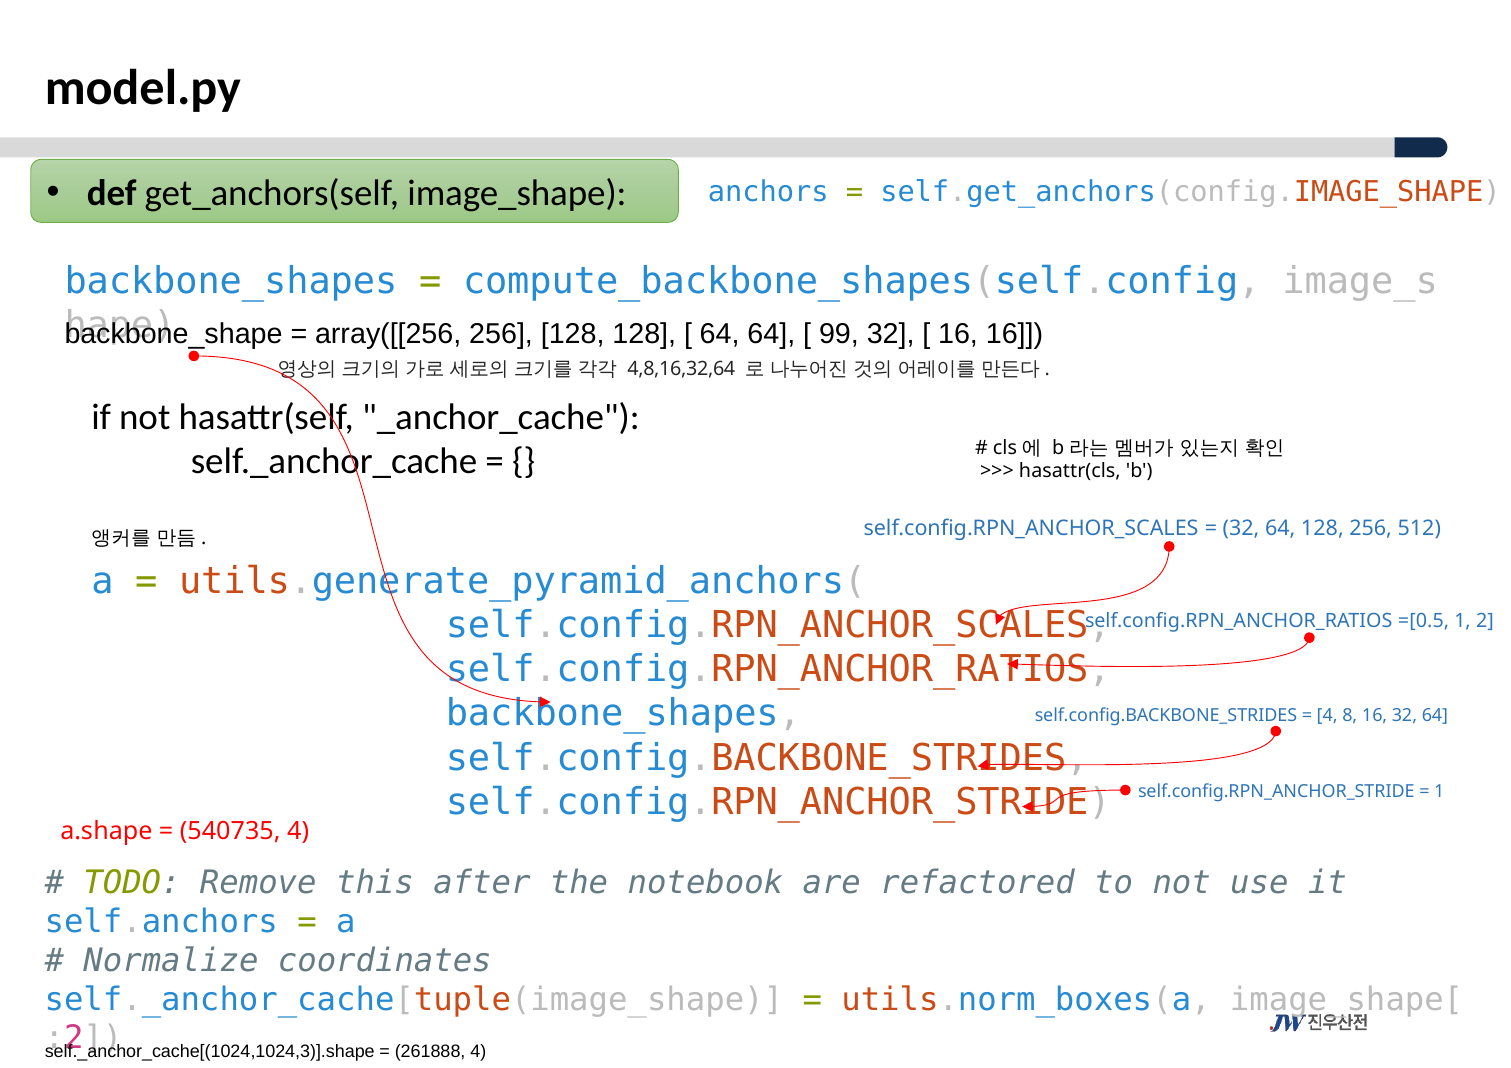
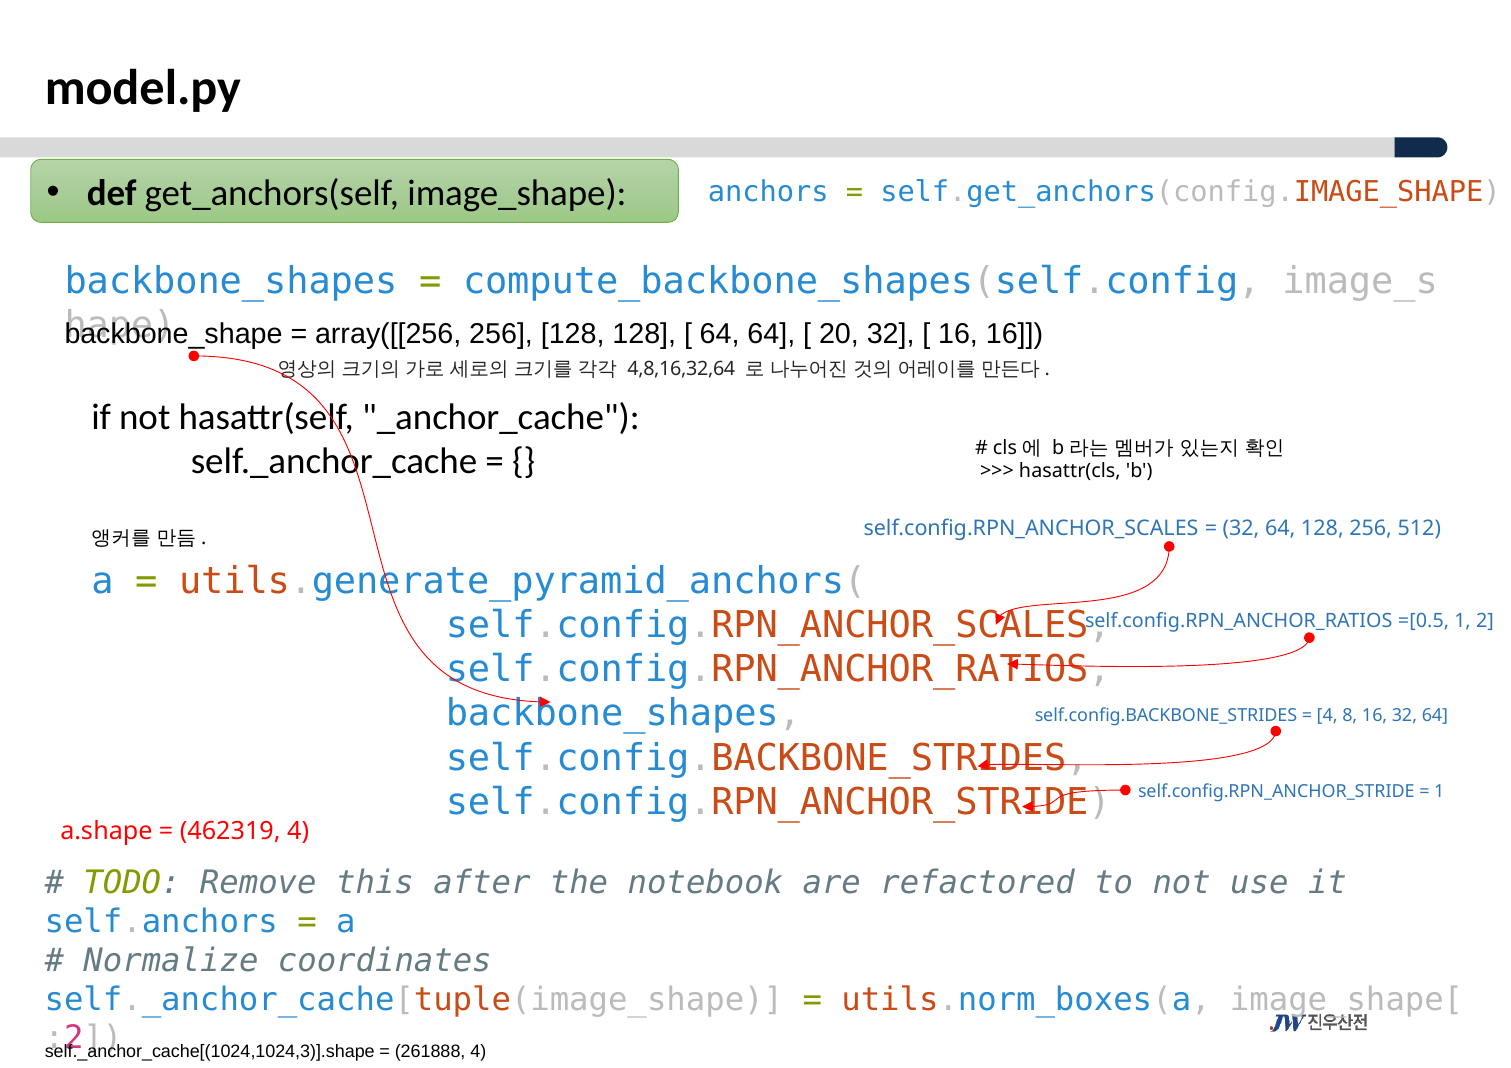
99: 99 -> 20 (839, 334)
540735: 540735 -> 462319 (230, 831)
